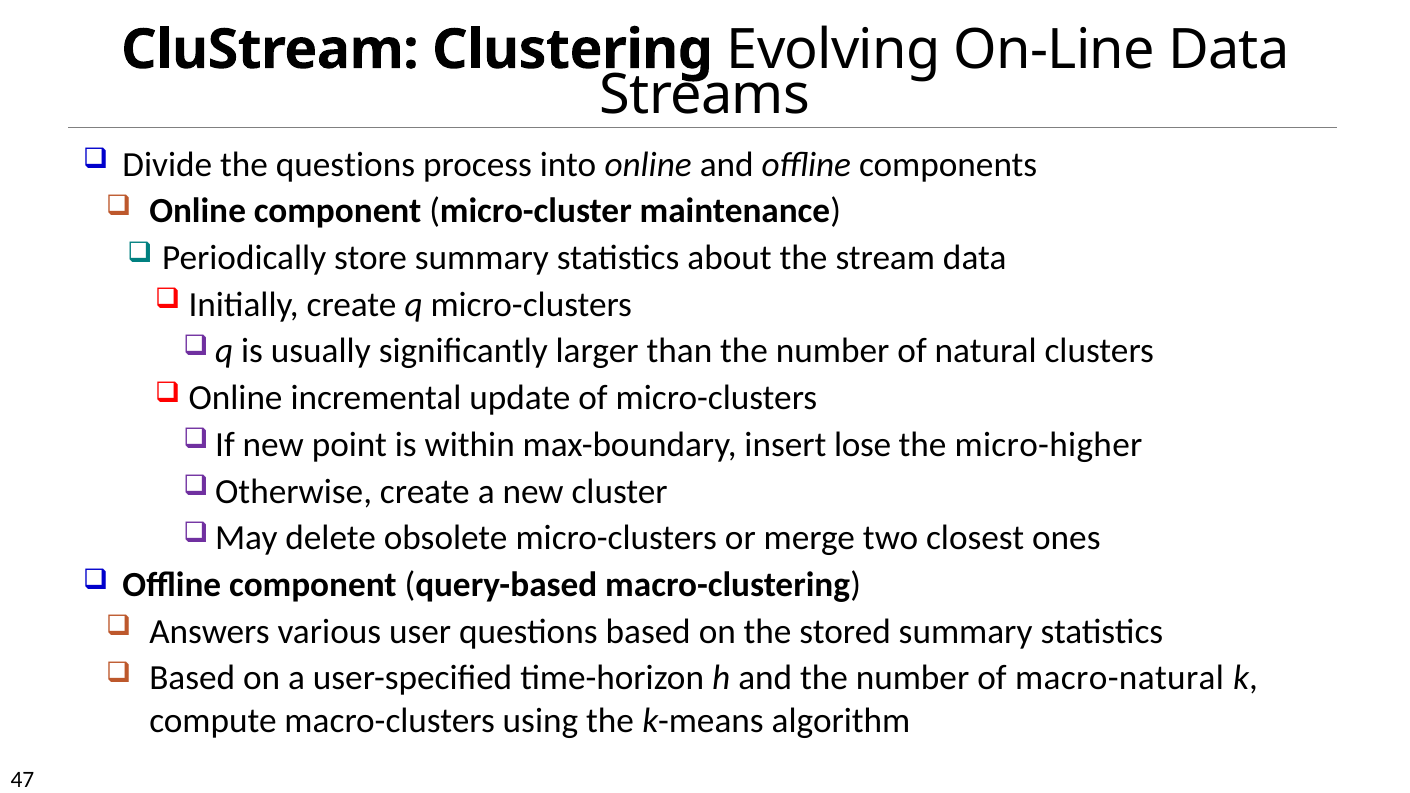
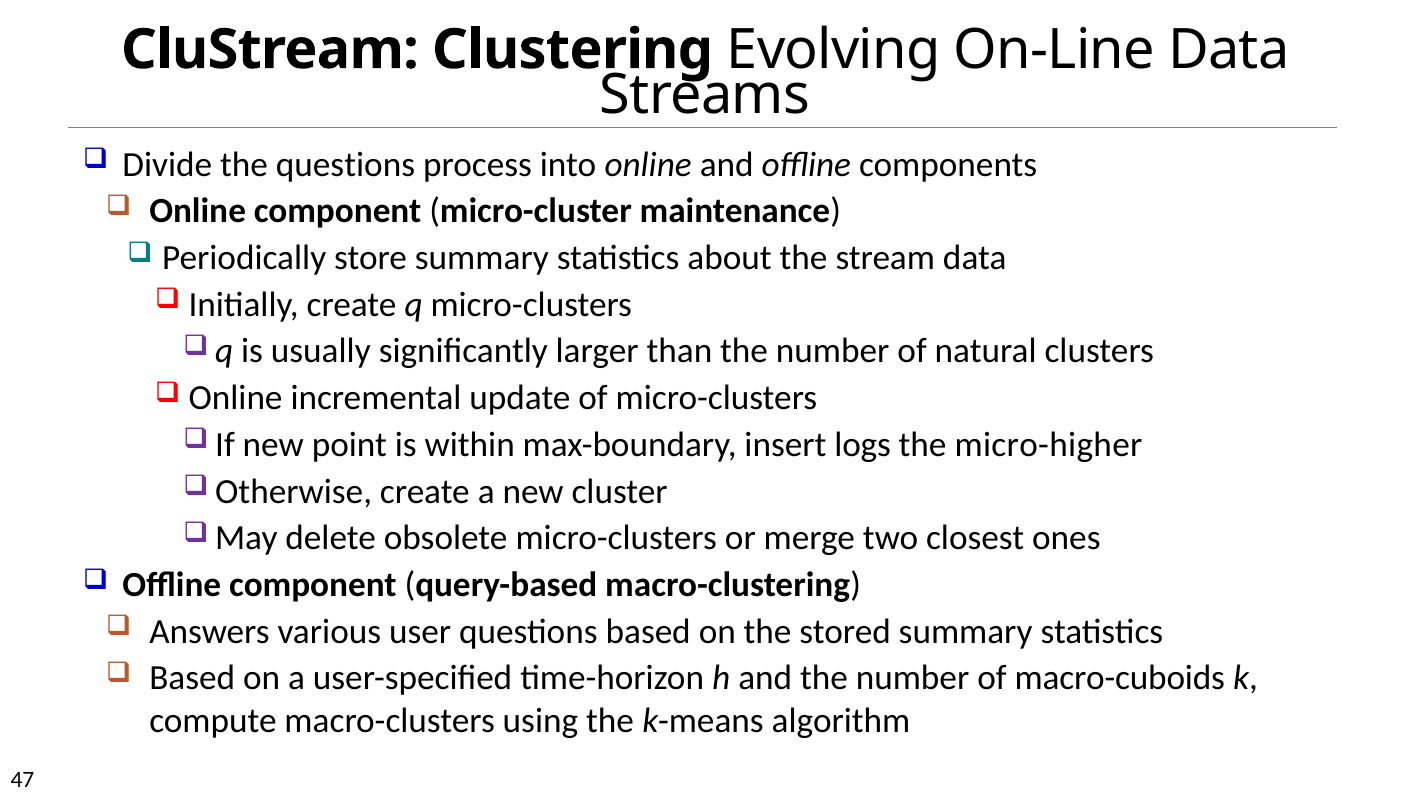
lose: lose -> logs (863, 445)
macro-natural: macro-natural -> macro-cuboids (1120, 678)
